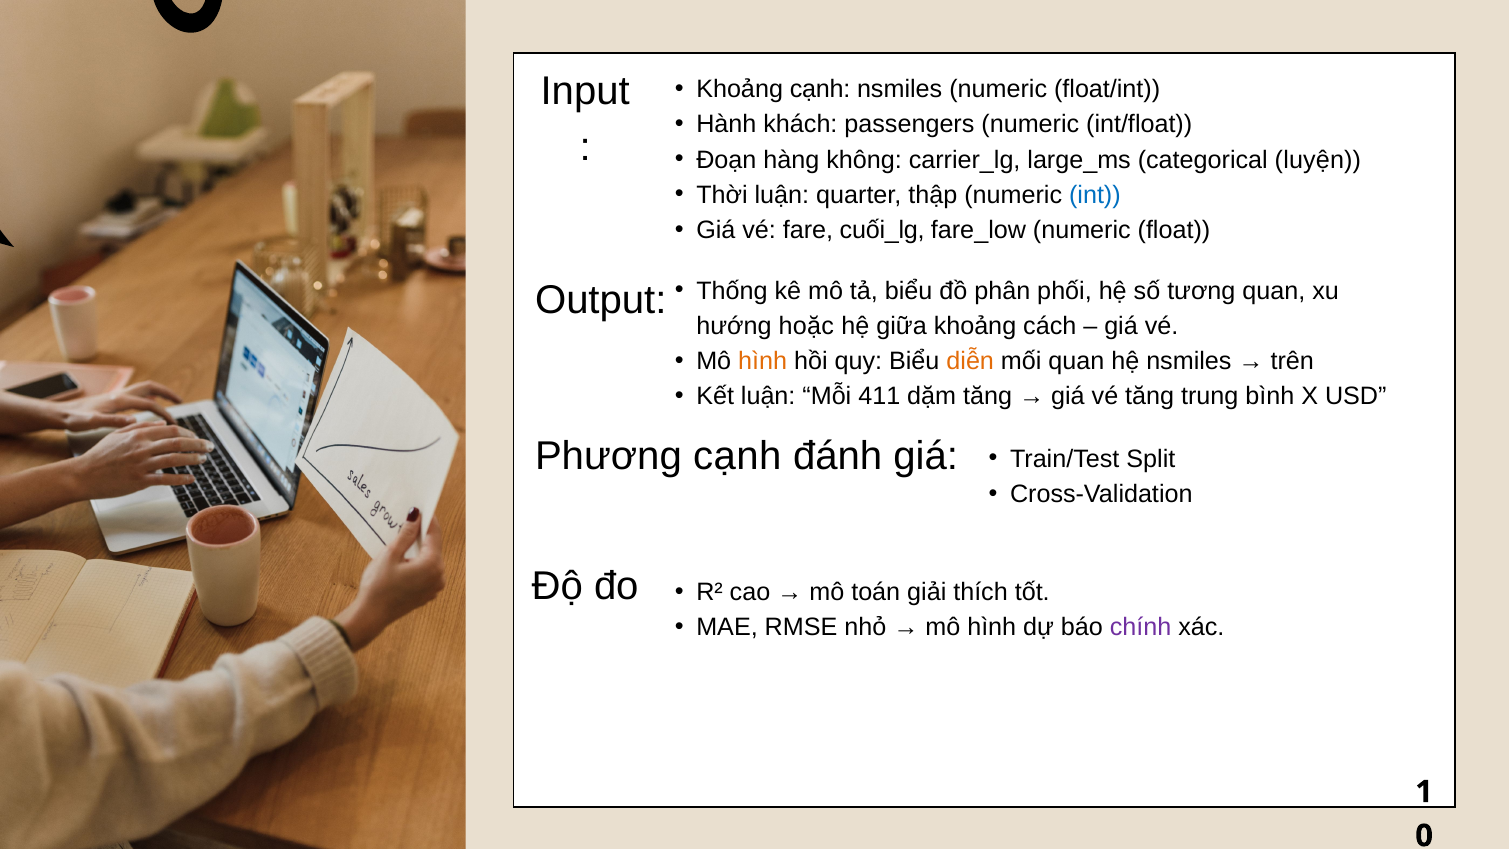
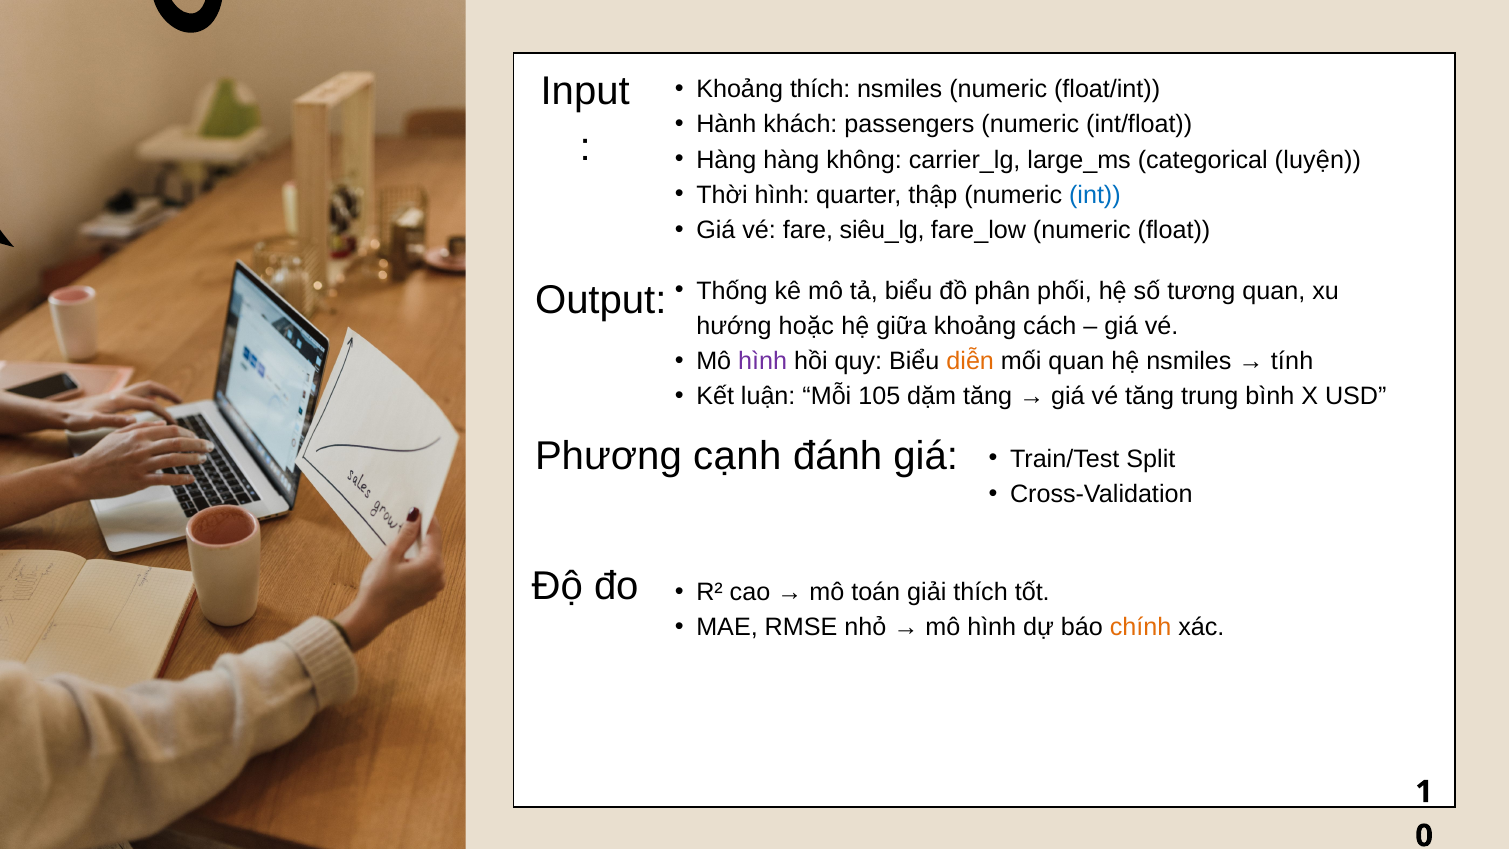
Khoảng cạnh: cạnh -> thích (820, 89)
Đoạn: Đoạn -> Hàng (726, 160)
Thời luận: luận -> hình (782, 195)
cuối_lg: cuối_lg -> siêu_lg (882, 230)
hình colour: orange -> purple (763, 361)
trên: trên -> tính (1292, 361)
411: 411 -> 105 (879, 396)
chính colour: purple -> orange (1141, 628)
